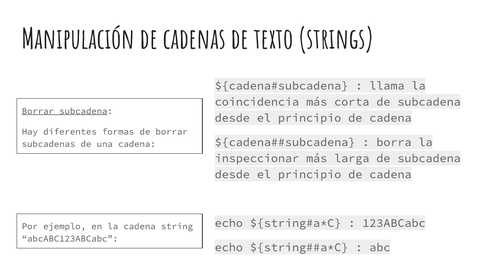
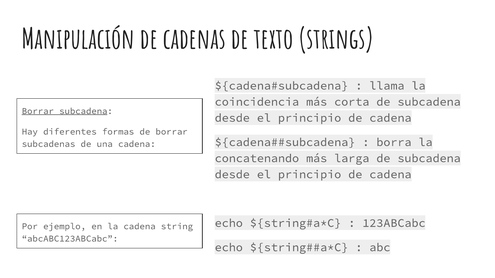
inspeccionar: inspeccionar -> concatenando (257, 158)
